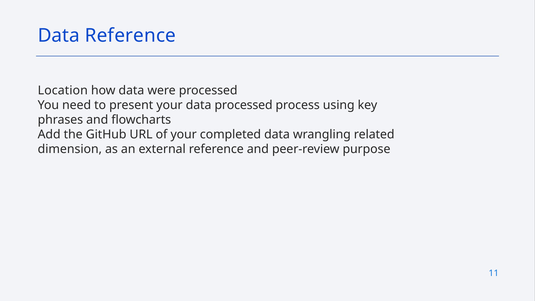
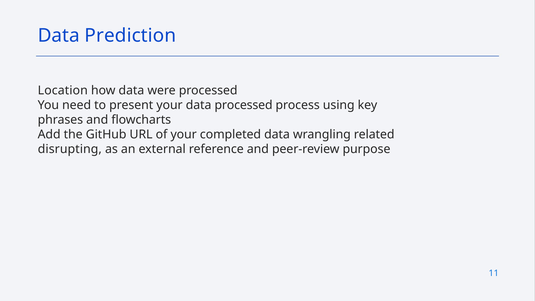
Data Reference: Reference -> Prediction (130, 36)
dimension: dimension -> disrupting (70, 149)
